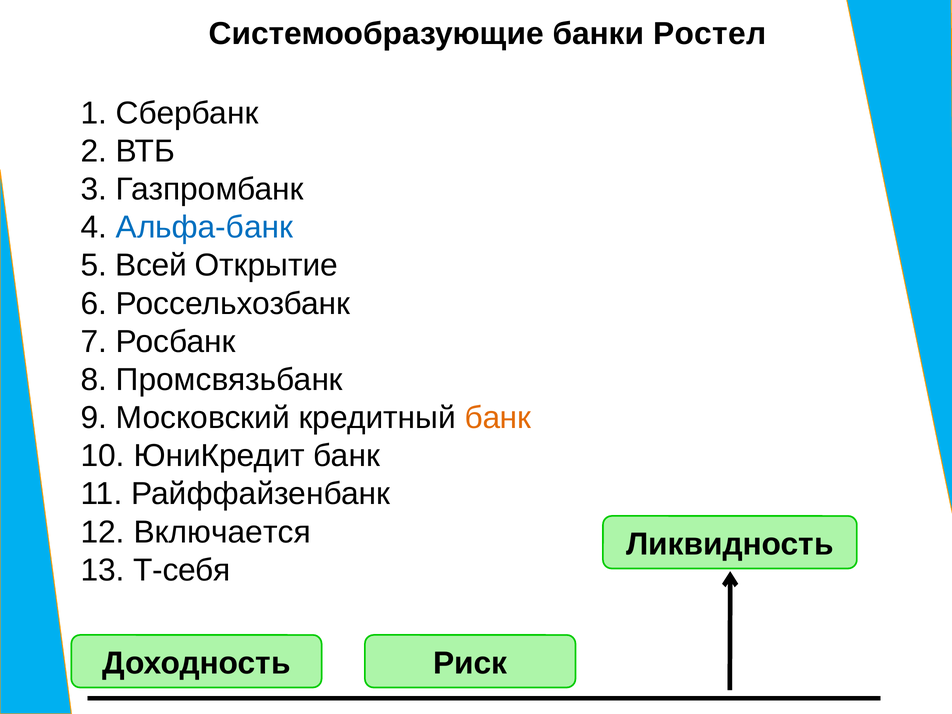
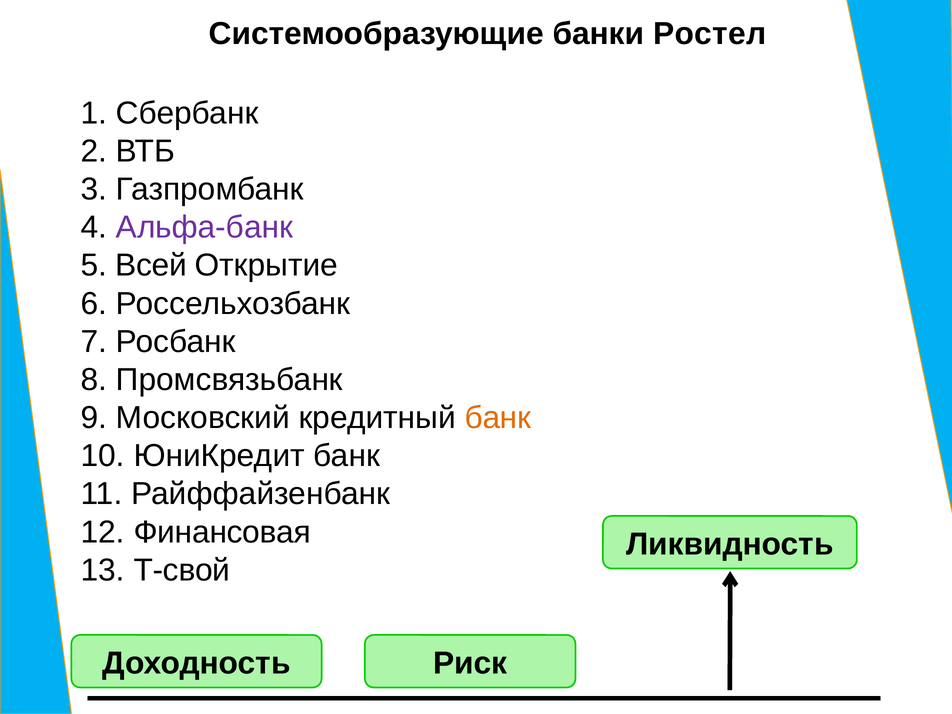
Альфа-банк colour: blue -> purple (204, 227)
Включается: Включается -> Финансовая (222, 532)
Т-себя: Т-себя -> Т-свой (182, 570)
